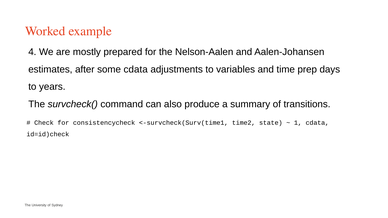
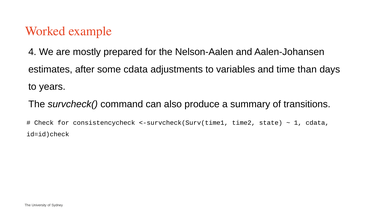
prep: prep -> than (307, 69)
